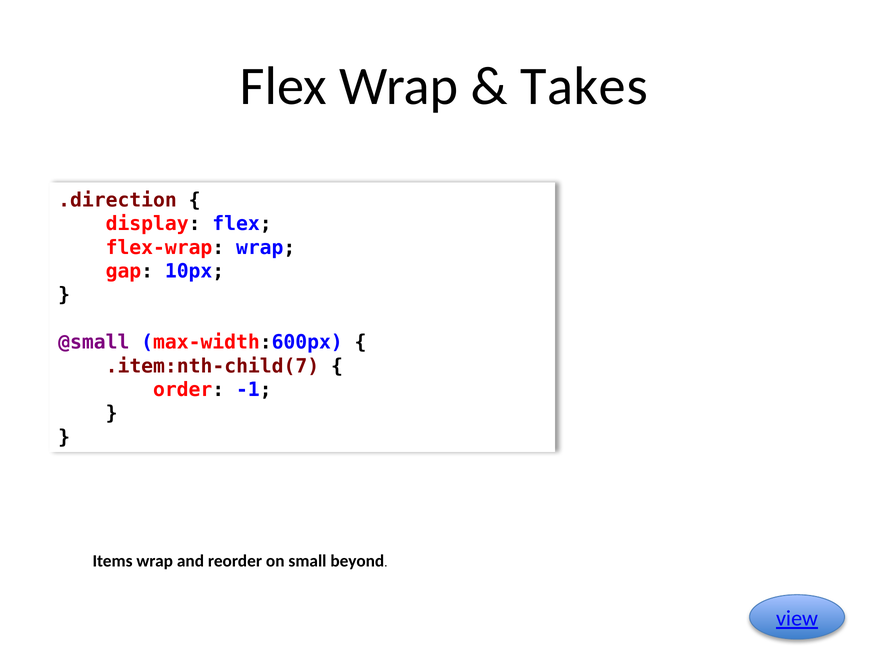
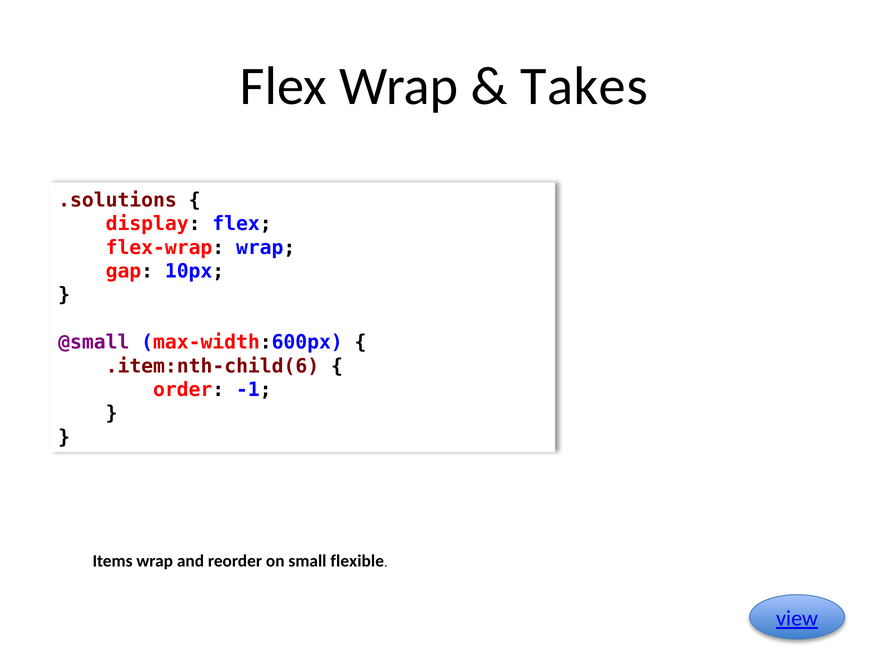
.direction: .direction -> .solutions (118, 200)
.item:nth-child(7: .item:nth-child(7 -> .item:nth-child(6 (212, 366)
beyond: beyond -> flexible (357, 561)
